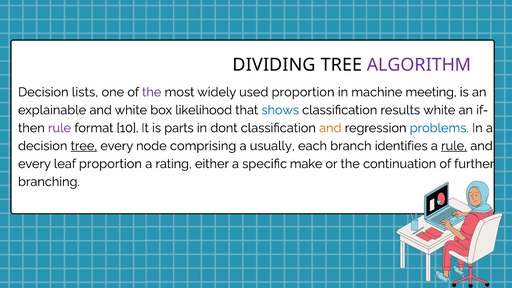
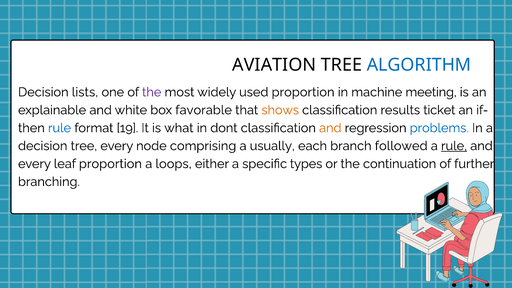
DIVIDING: DIVIDING -> AVIATION (274, 65)
ALGORITHM colour: purple -> blue (419, 65)
likelihood: likelihood -> favorable (204, 110)
shows colour: blue -> orange (280, 110)
results white: white -> ticket (439, 110)
rule colour: purple -> blue (60, 128)
10: 10 -> 19 (127, 128)
parts: parts -> what (179, 128)
tree underline: present -> none (84, 146)
identifies: identifies -> followed (401, 146)
rating: rating -> loops (174, 164)
make: make -> types (306, 164)
